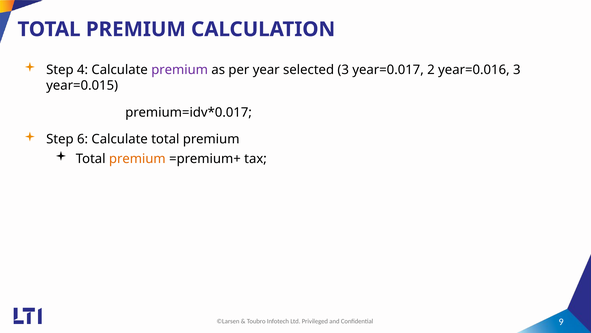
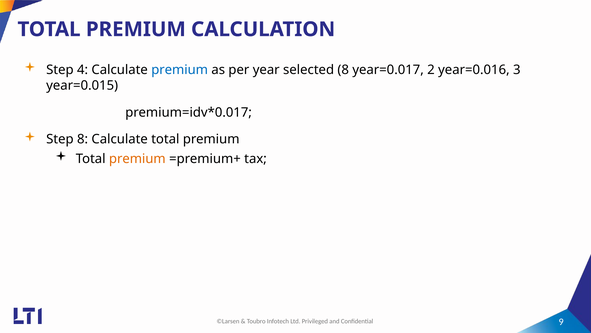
premium colour: purple -> blue (180, 70)
selected 3: 3 -> 8 (343, 70)
Step 6: 6 -> 8 (83, 139)
